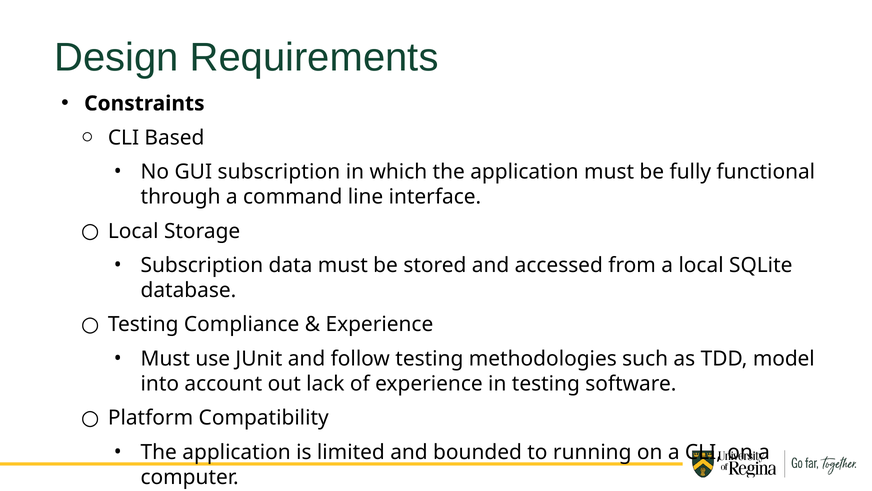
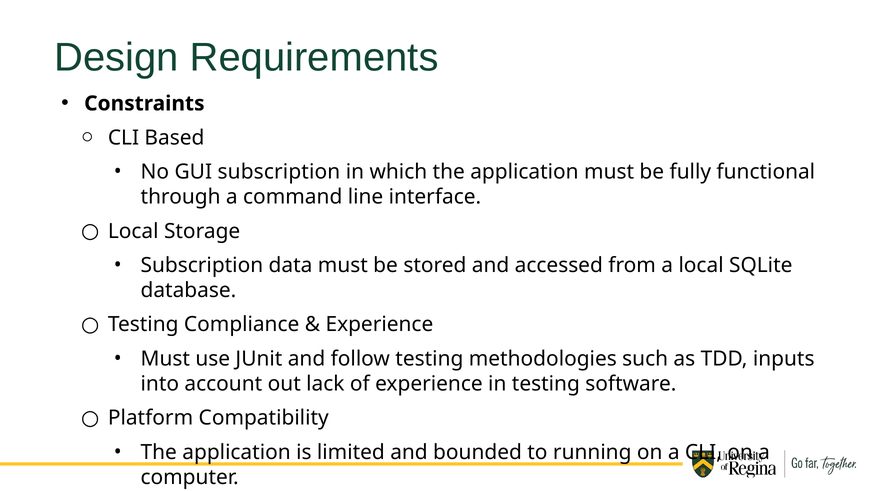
model: model -> inputs (784, 358)
